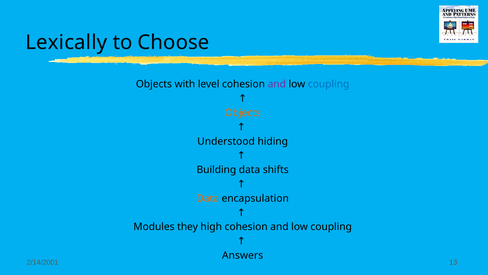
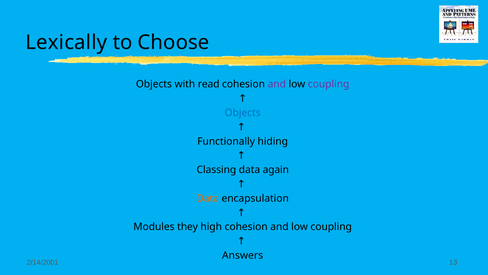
level: level -> read (209, 84)
coupling colour: blue -> purple (329, 84)
Objects colour: orange -> blue (243, 113)
Understood: Understood -> Functionally (226, 141)
Building: Building -> Classing (216, 170)
shifts: shifts -> again (276, 170)
